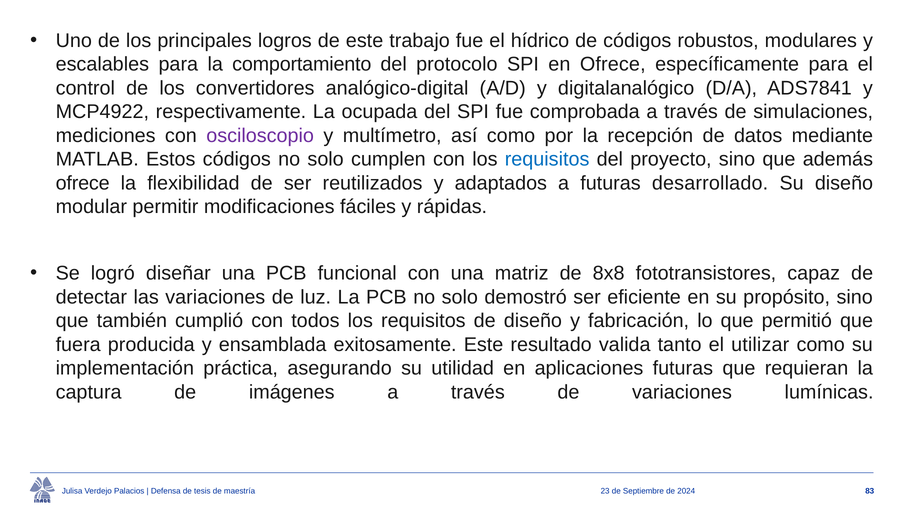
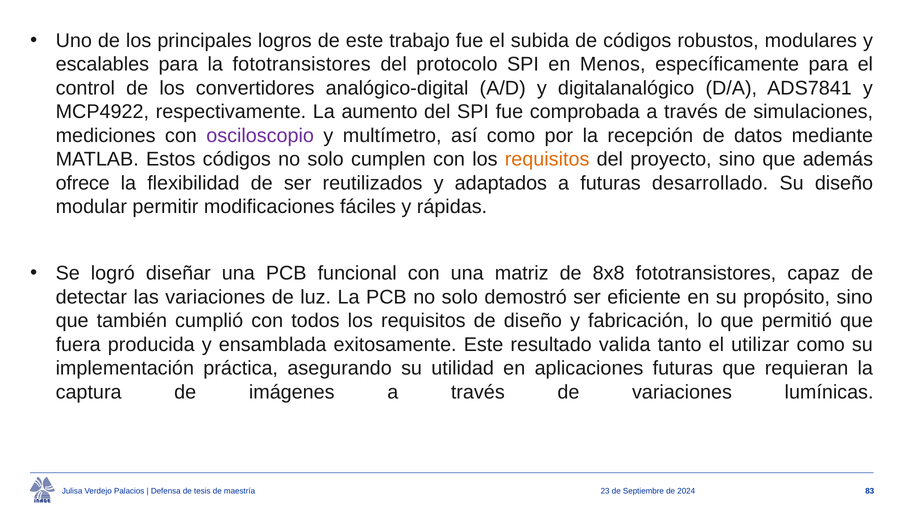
hídrico: hídrico -> subida (540, 41)
la comportamiento: comportamiento -> fototransistores (302, 64)
en Ofrece: Ofrece -> Menos (613, 64)
ocupada: ocupada -> aumento (380, 112)
requisitos colour: blue -> orange (547, 159)
